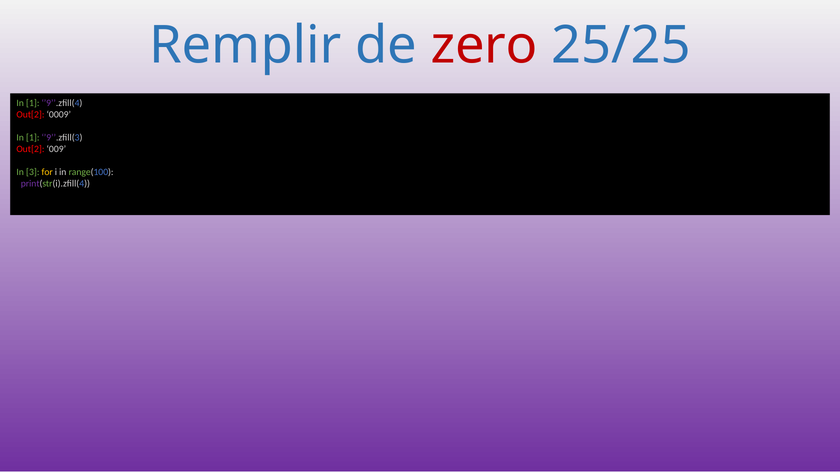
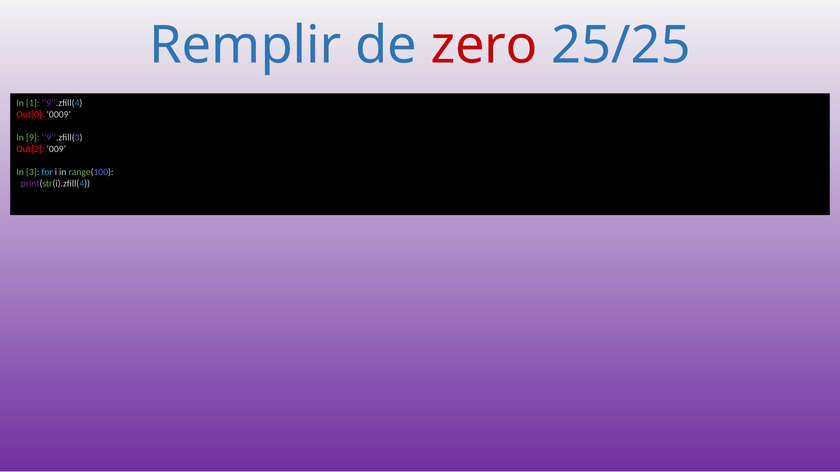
Out[2: Out[2 -> Out[0 (30, 115)
1: 1 -> 9 (33, 138)
for colour: yellow -> light blue (47, 172)
